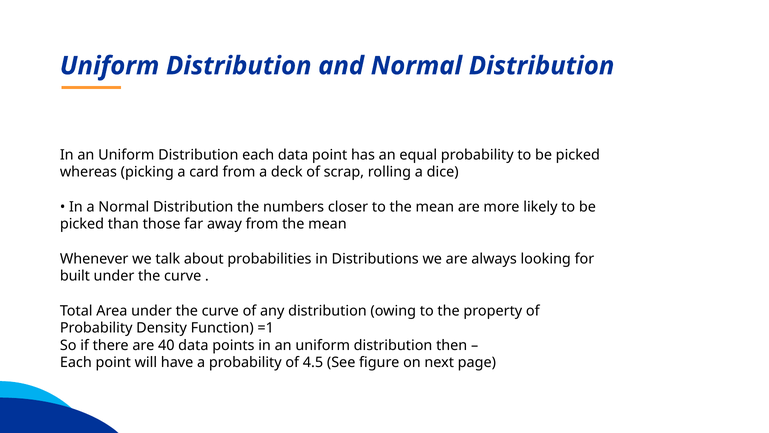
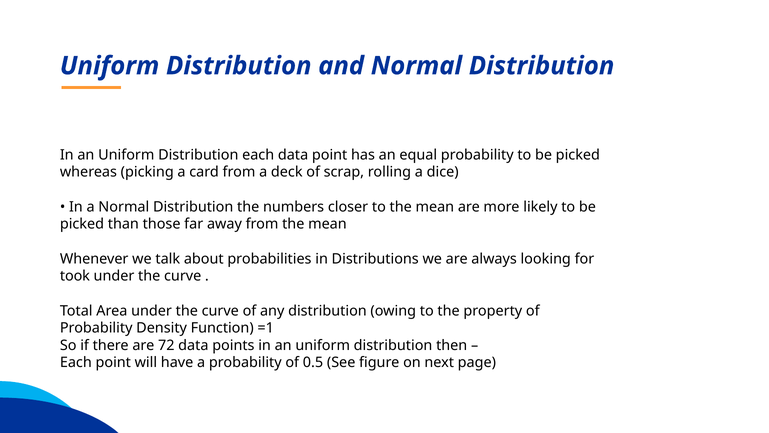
built: built -> took (75, 276)
40: 40 -> 72 (166, 345)
4.5: 4.5 -> 0.5 (313, 362)
